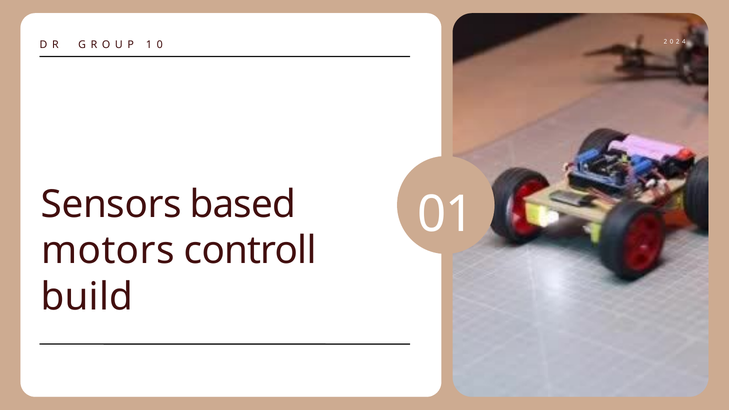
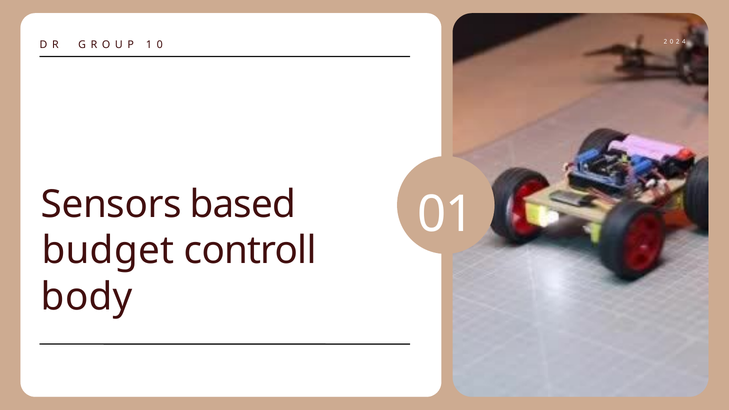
motors: motors -> budget (108, 251)
build: build -> body (87, 297)
